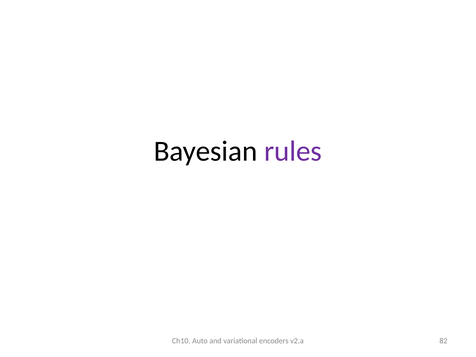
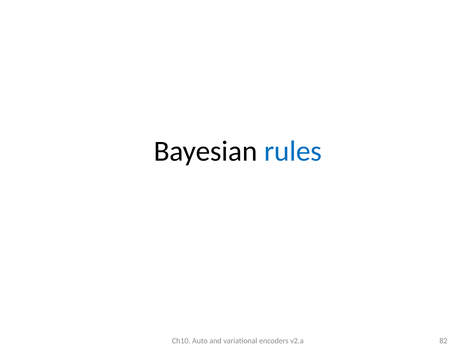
rules colour: purple -> blue (293, 151)
